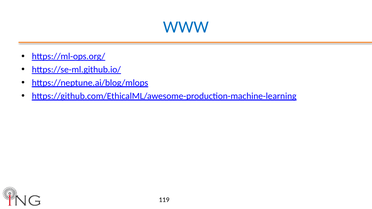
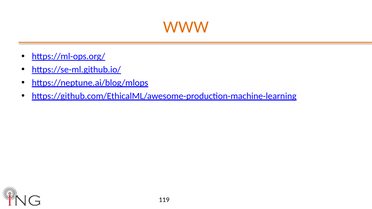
WWW colour: blue -> orange (186, 27)
